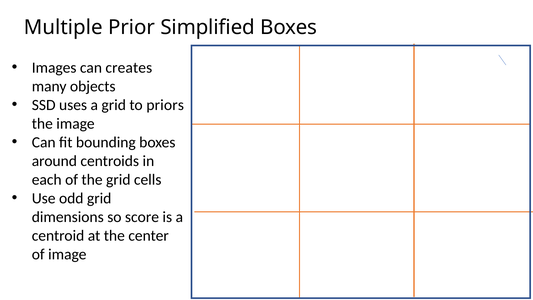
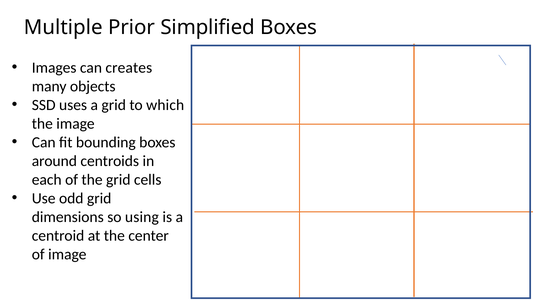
priors: priors -> which (165, 105)
score: score -> using (142, 217)
